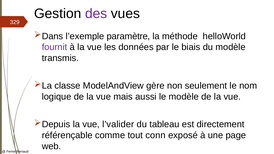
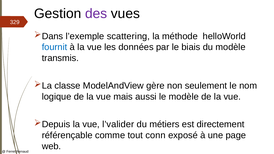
paramètre: paramètre -> scattering (128, 36)
fournit colour: purple -> blue (55, 47)
tableau: tableau -> métiers (164, 124)
